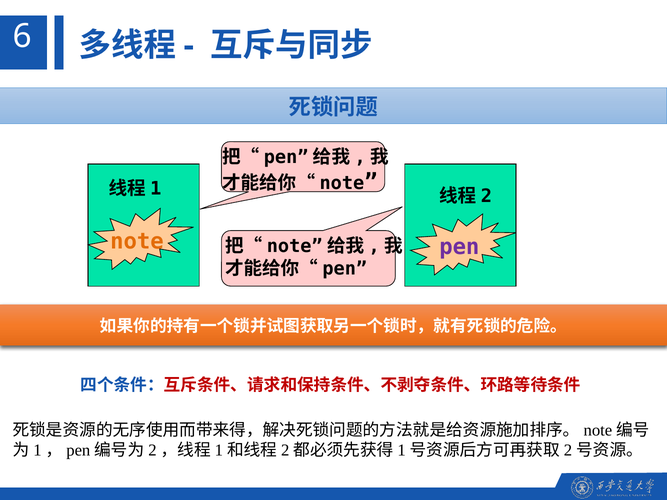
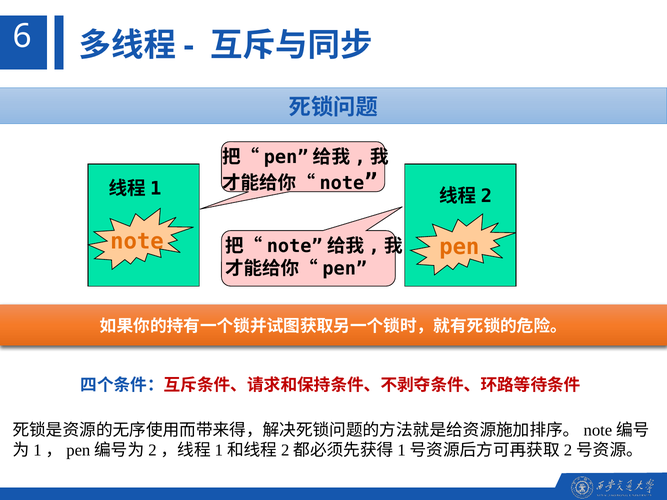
pen colour: purple -> orange (459, 247)
